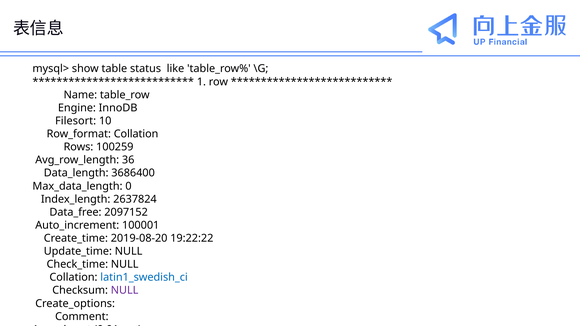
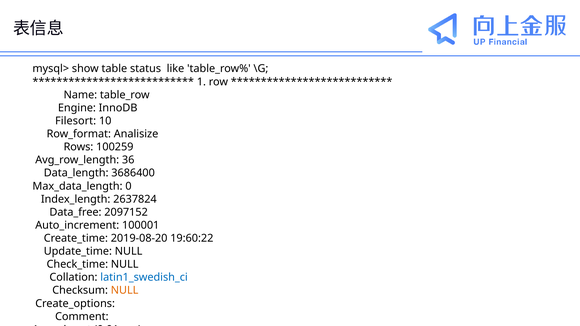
Row_format Collation: Collation -> Analisize (136, 134)
19:22:22: 19:22:22 -> 19:60:22 (192, 238)
NULL colour: purple -> orange (125, 291)
